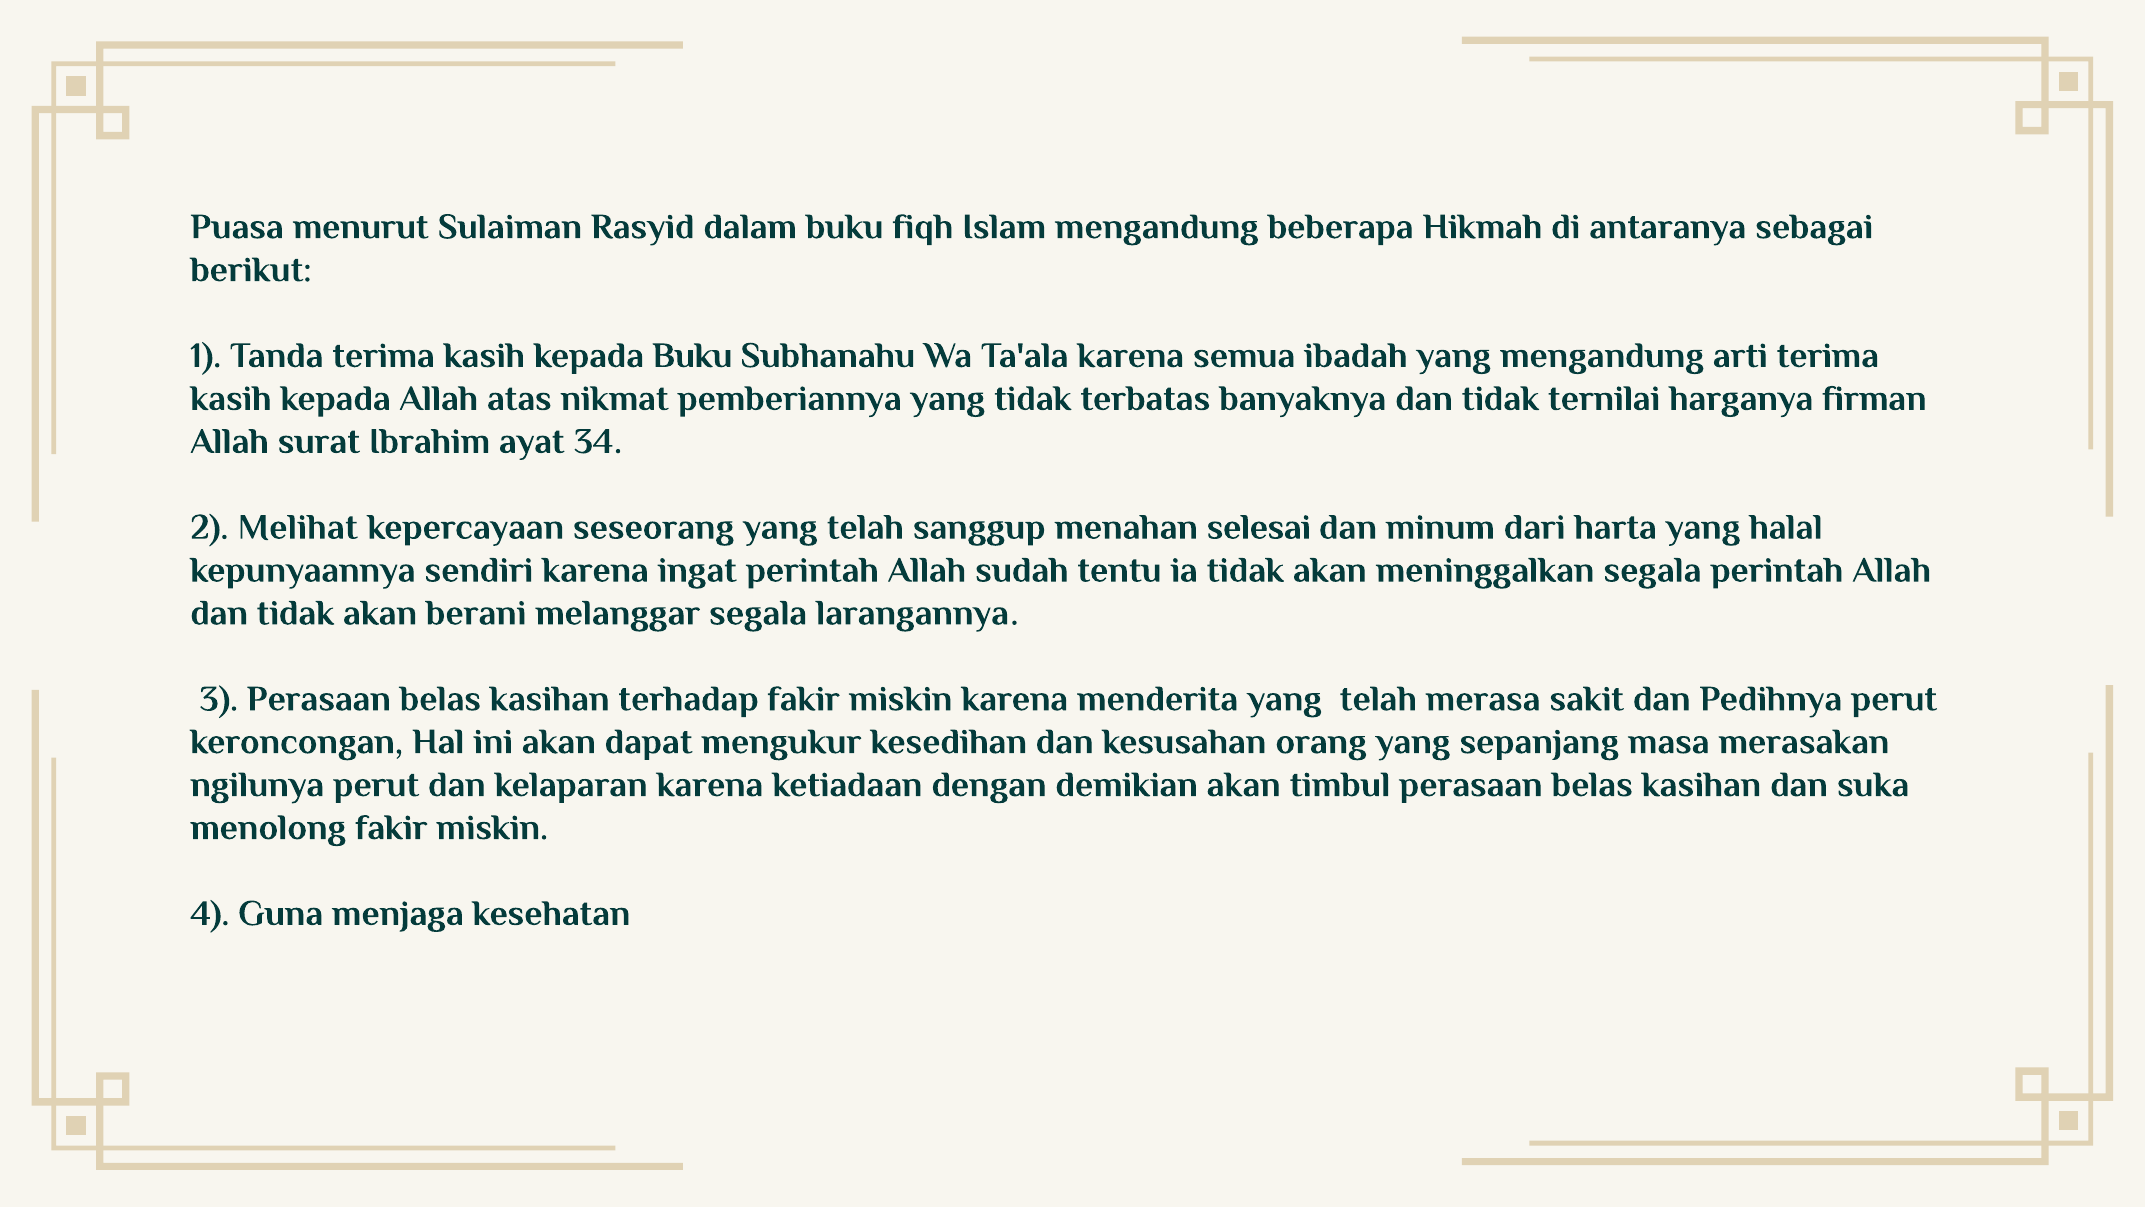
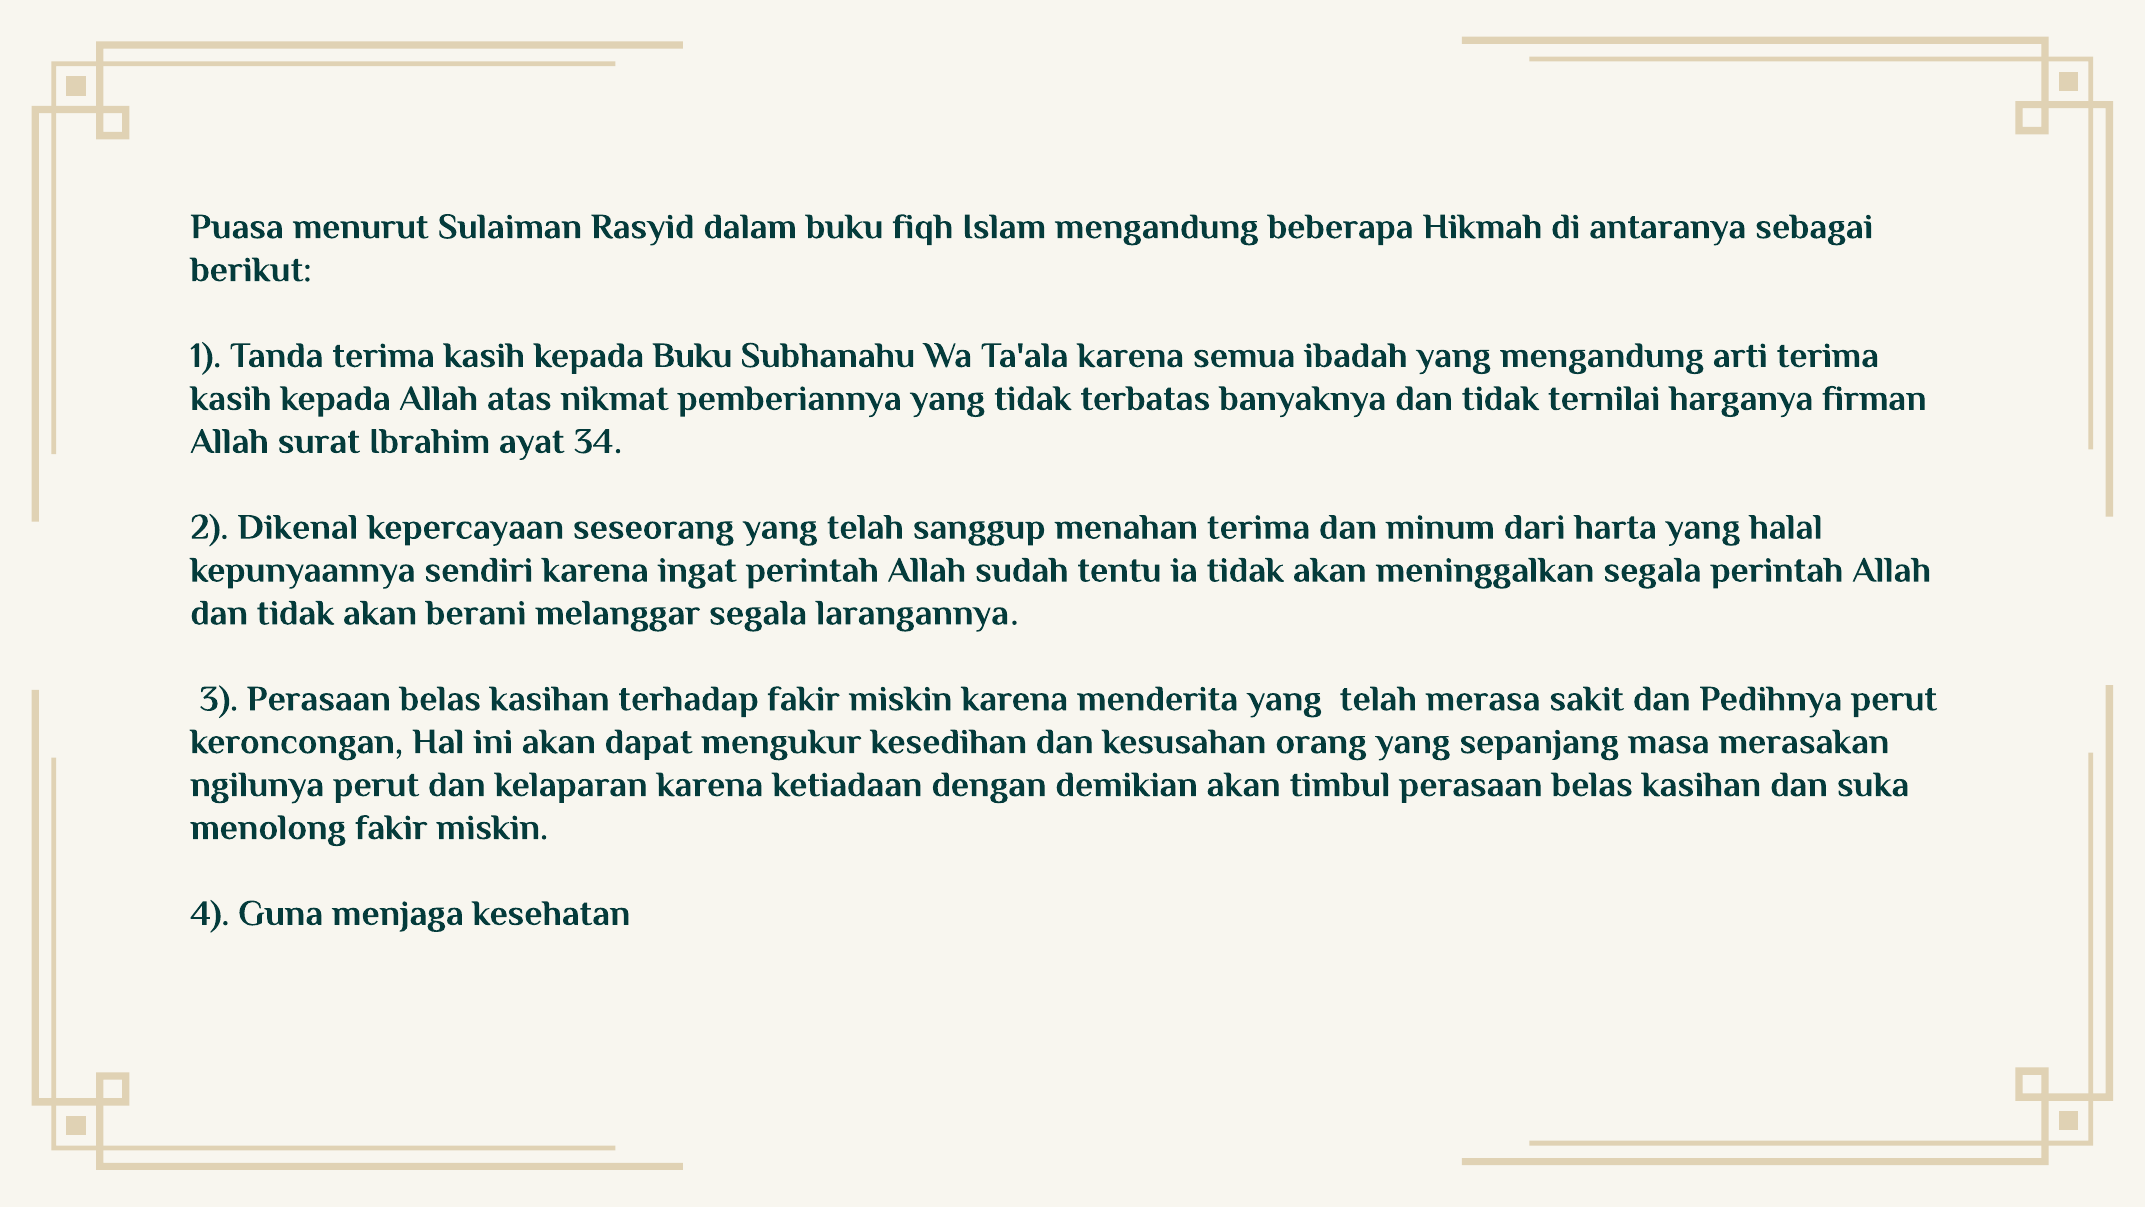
Melihat: Melihat -> Dikenal (298, 527)
menahan selesai: selesai -> terima (1259, 527)
